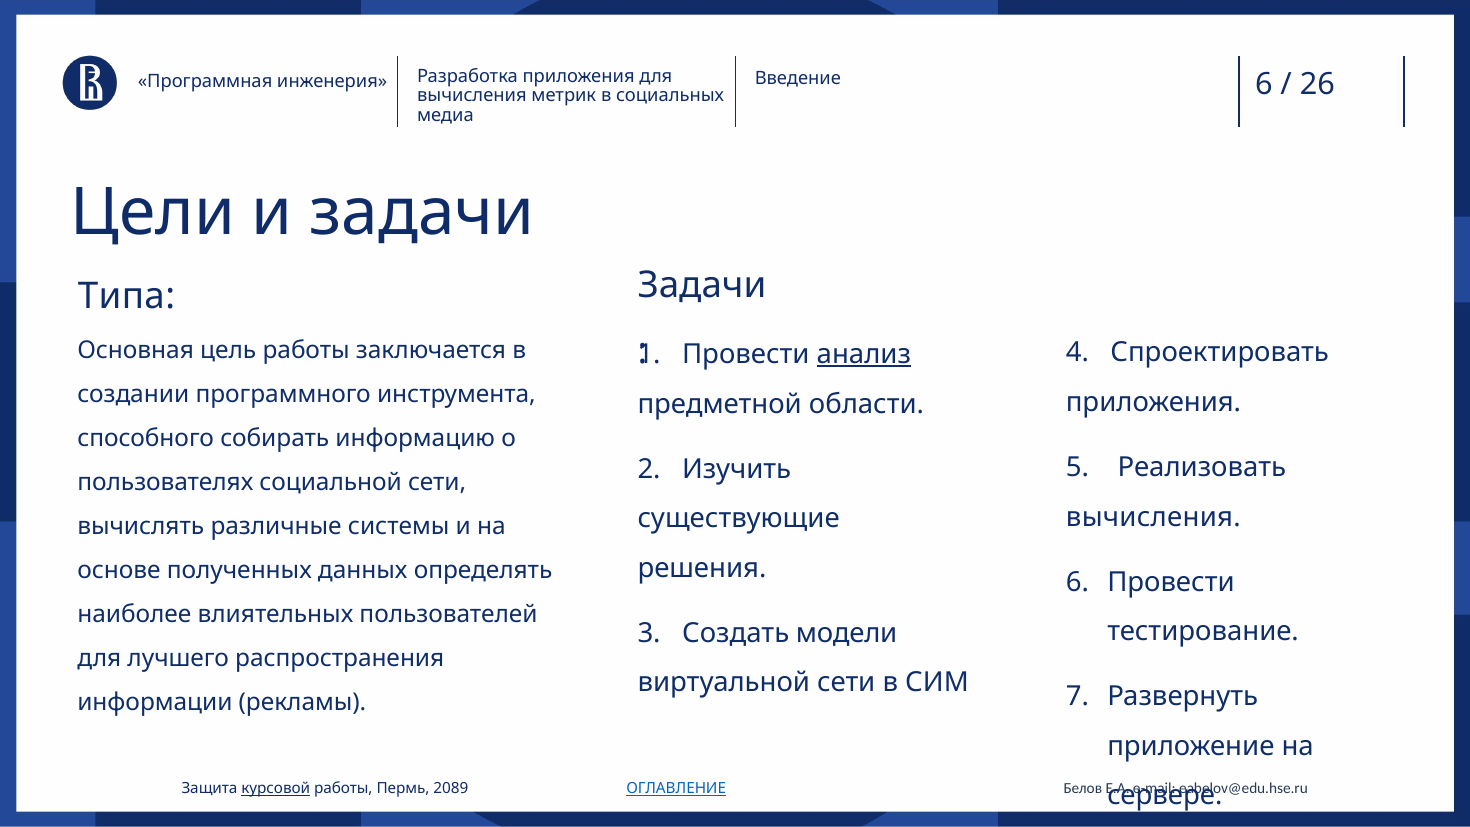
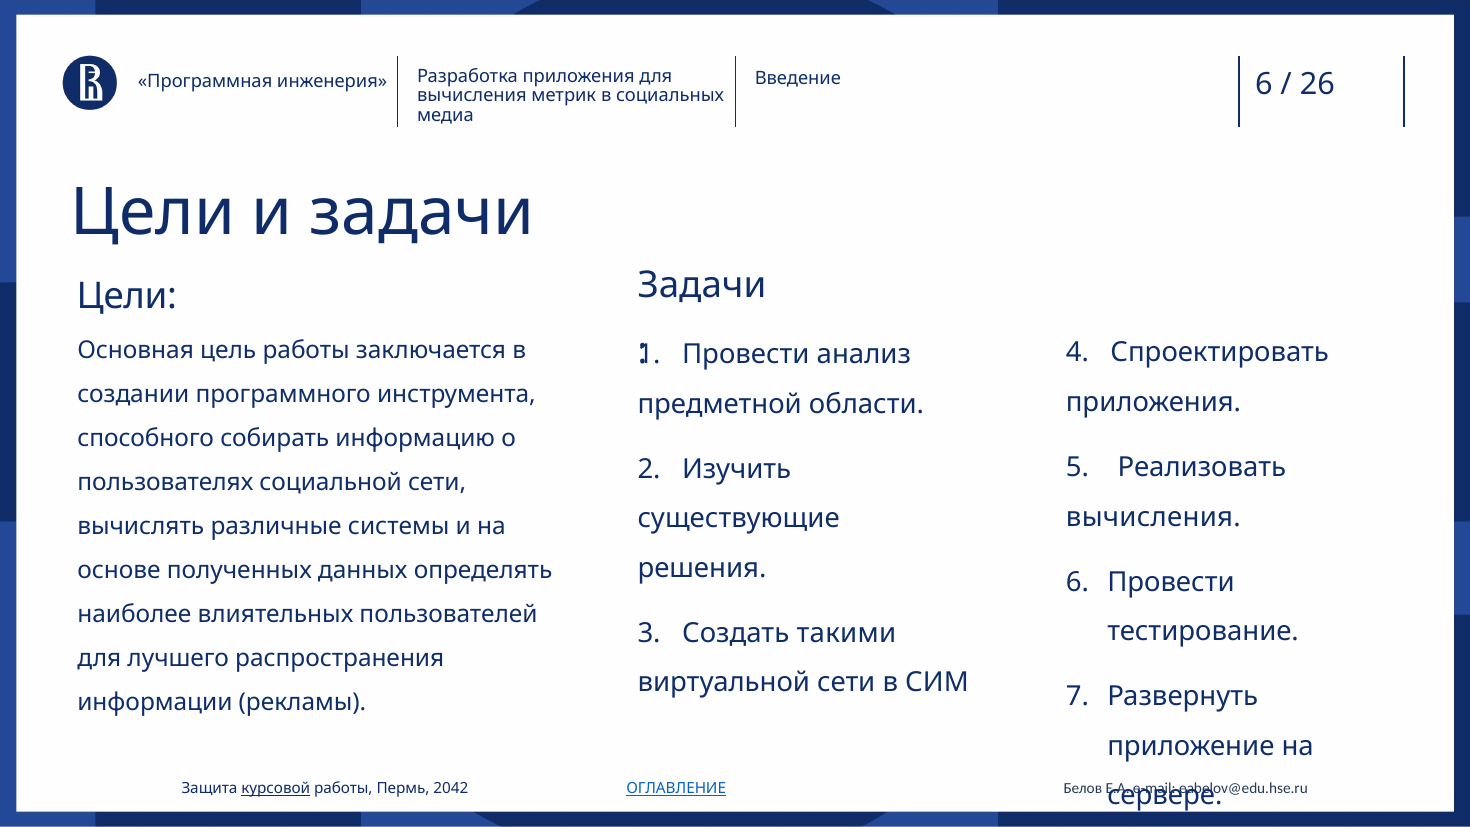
Типа: Типа -> Цели (127, 296)
анализ underline: present -> none (864, 354)
модели: модели -> такими (846, 633)
2089: 2089 -> 2042 (451, 789)
